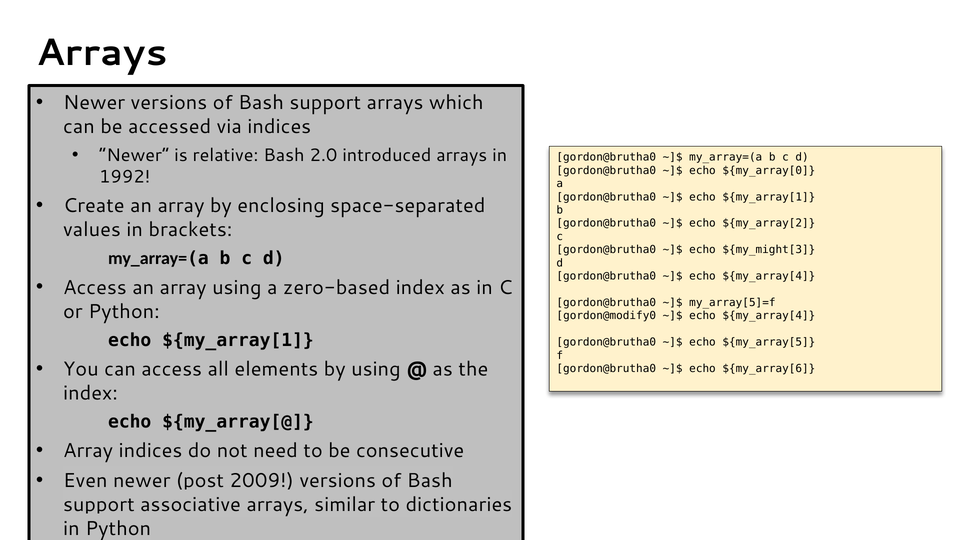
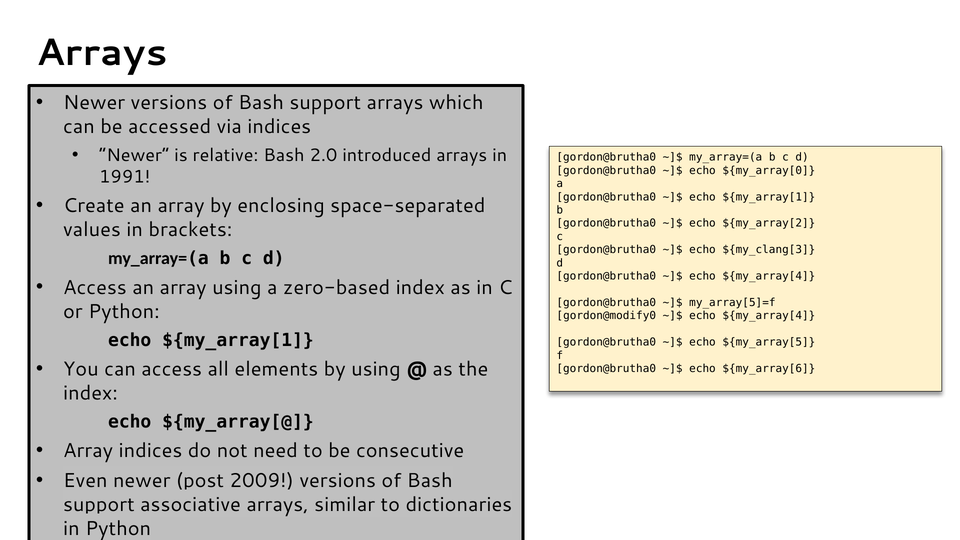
1992: 1992 -> 1991 (125, 177)
${my_might[3: ${my_might[3 -> ${my_clang[3 (769, 250)
